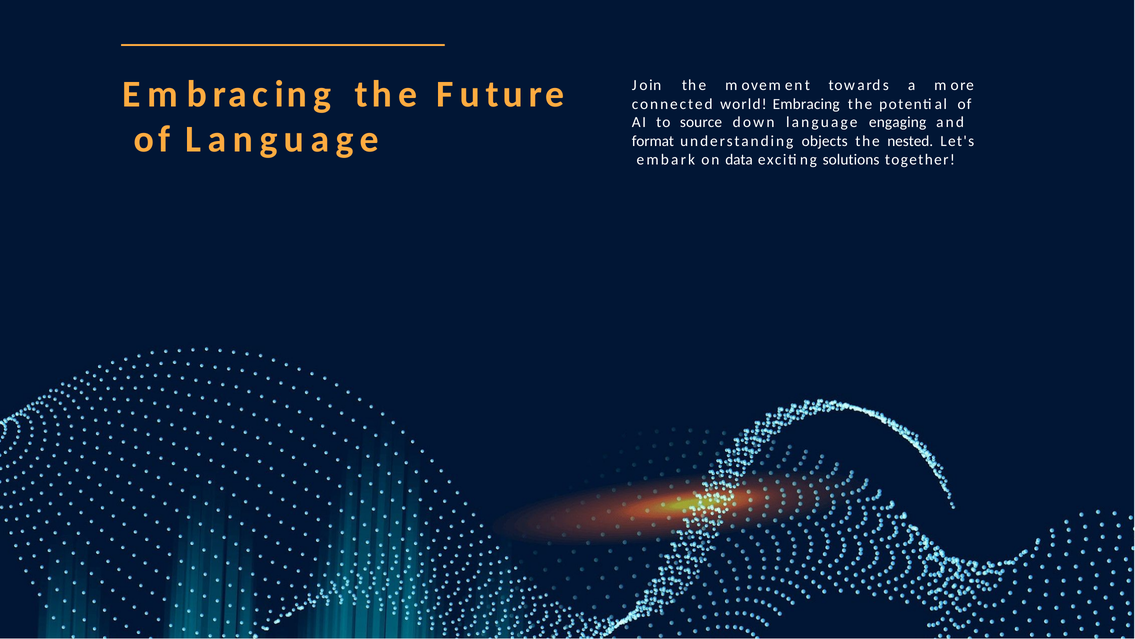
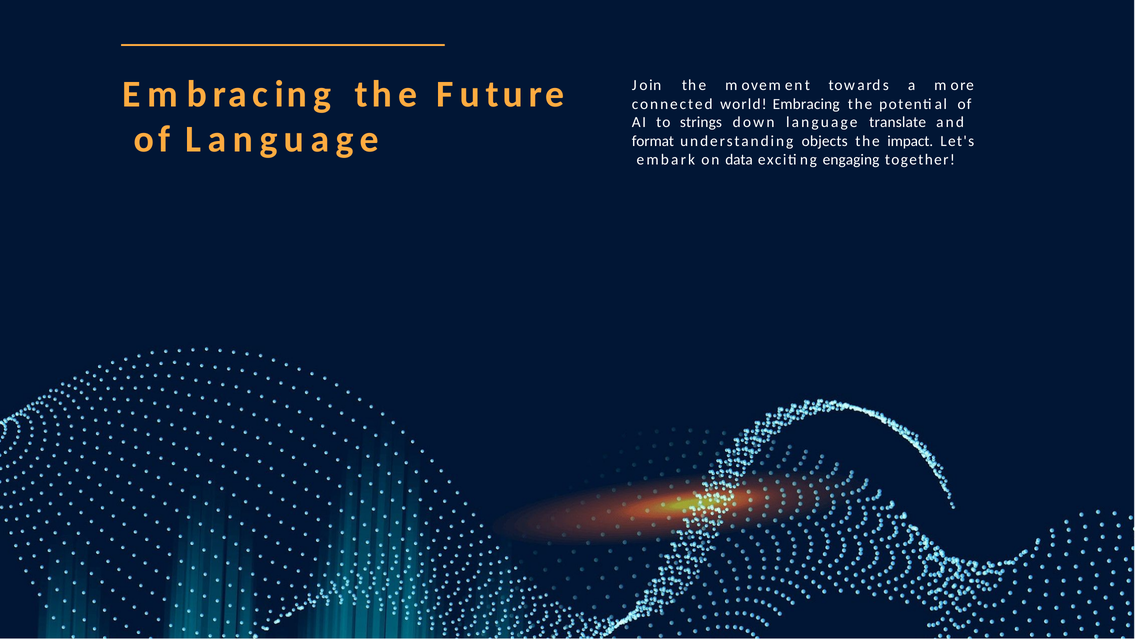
source: source -> strings (701, 122)
engaging: engaging -> translate (898, 122)
nested: nested -> impact (910, 141)
solutions: solutions -> engaging (851, 160)
